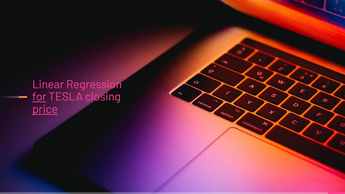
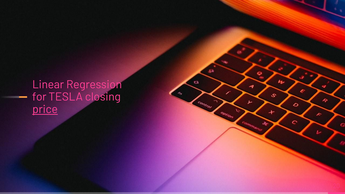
for underline: present -> none (39, 97)
